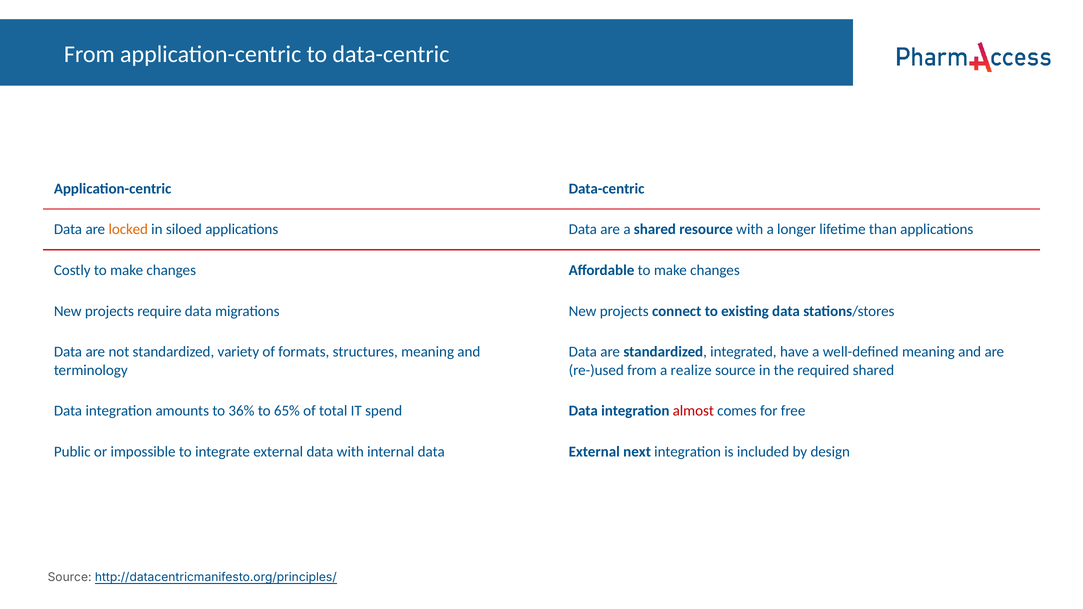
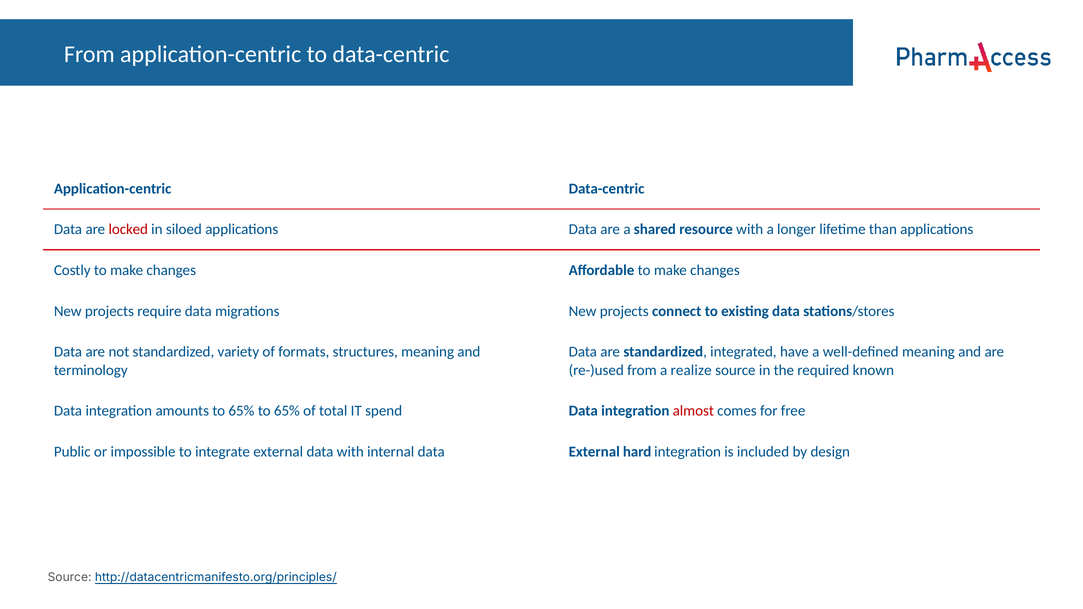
locked colour: orange -> red (128, 230)
required shared: shared -> known (873, 370)
amounts to 36%: 36% -> 65% (241, 411)
next: next -> hard (637, 452)
